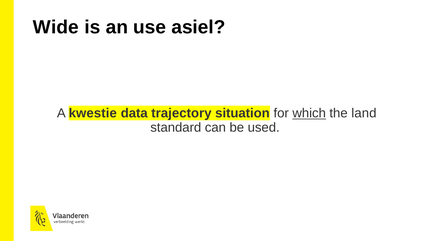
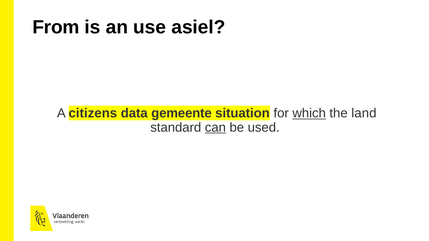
Wide: Wide -> From (56, 27)
kwestie: kwestie -> citizens (93, 113)
trajectory: trajectory -> gemeente (182, 113)
can underline: none -> present (215, 128)
